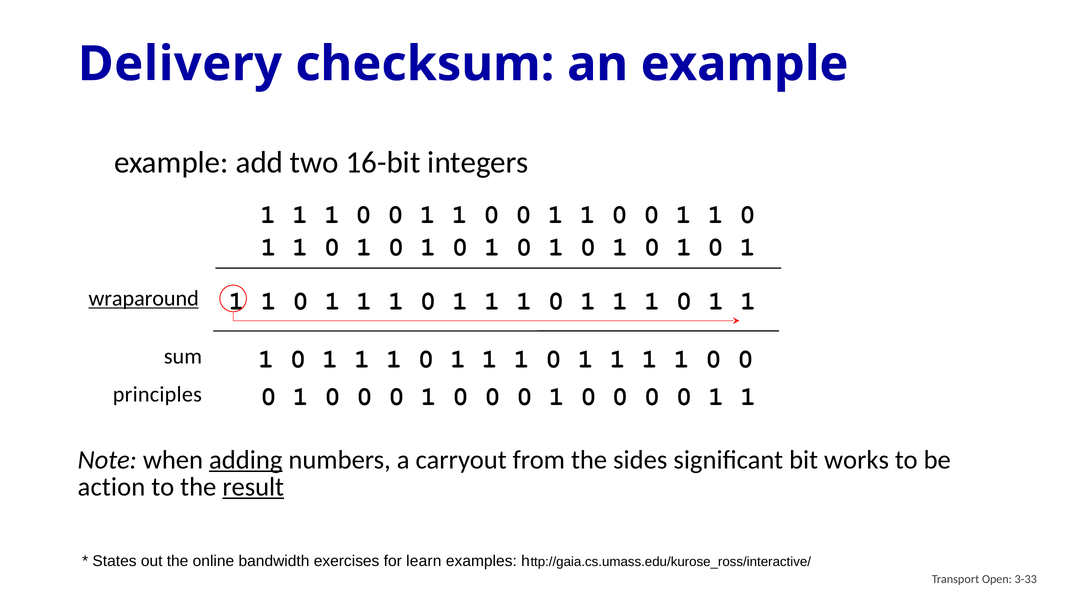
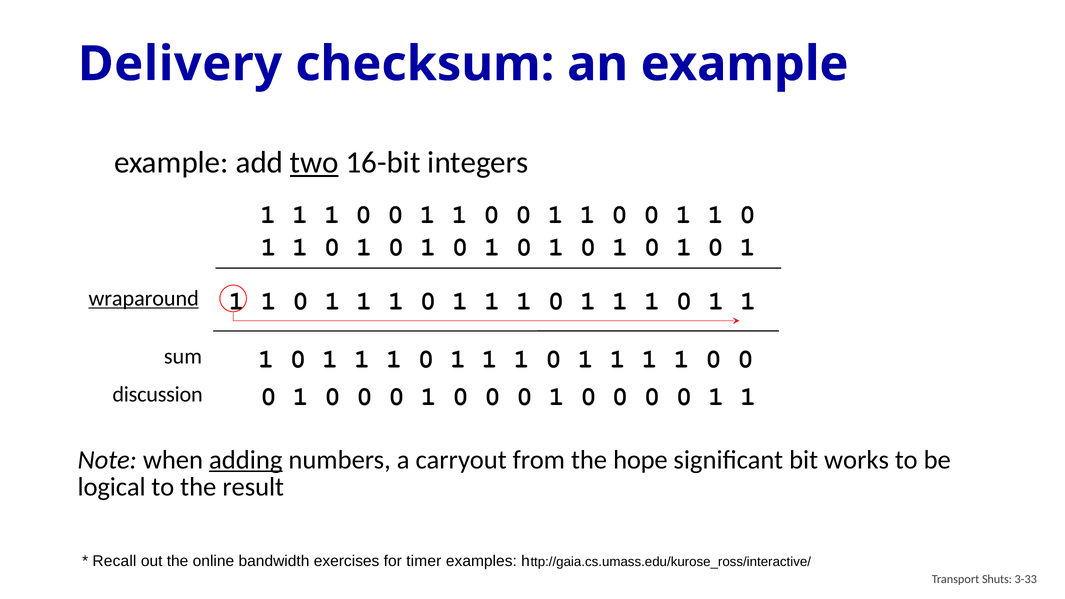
two underline: none -> present (314, 163)
principles: principles -> discussion (158, 394)
sides: sides -> hope (640, 460)
action: action -> logical (112, 487)
result underline: present -> none (253, 487)
States: States -> Recall (114, 561)
learn: learn -> timer (424, 561)
Open: Open -> Shuts (997, 579)
